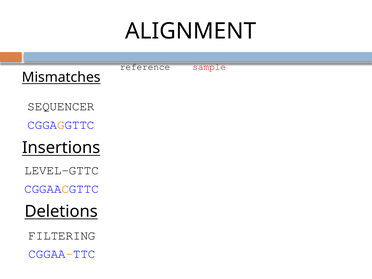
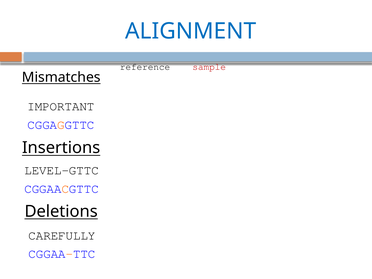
ALIGNMENT colour: black -> blue (191, 31)
SEQUENCER: SEQUENCER -> IMPORTANT (61, 106)
FILTERING: FILTERING -> CAREFULLY (62, 235)
